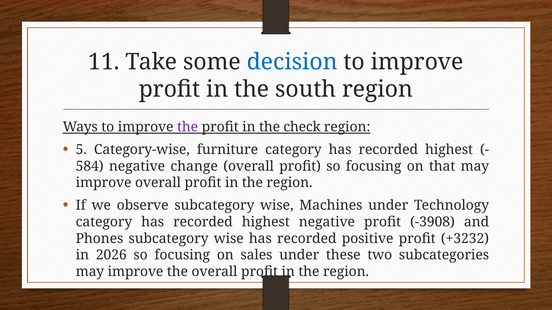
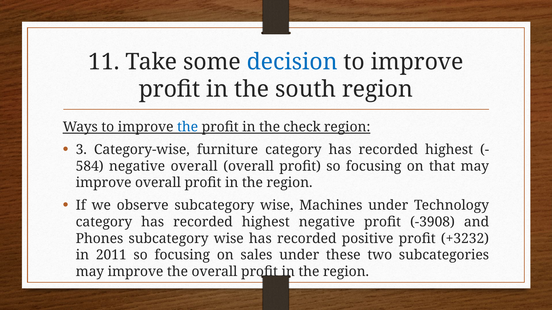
the colour: purple -> blue (188, 127)
5: 5 -> 3 (81, 150)
negative change: change -> overall (194, 166)
2026: 2026 -> 2011 (111, 255)
